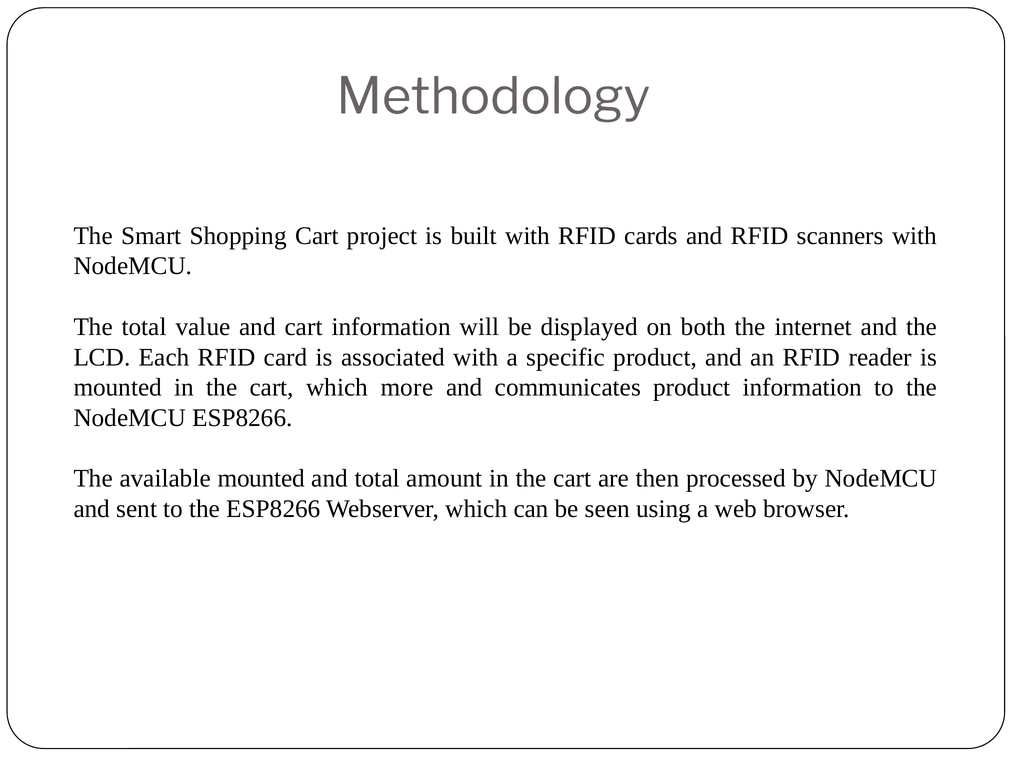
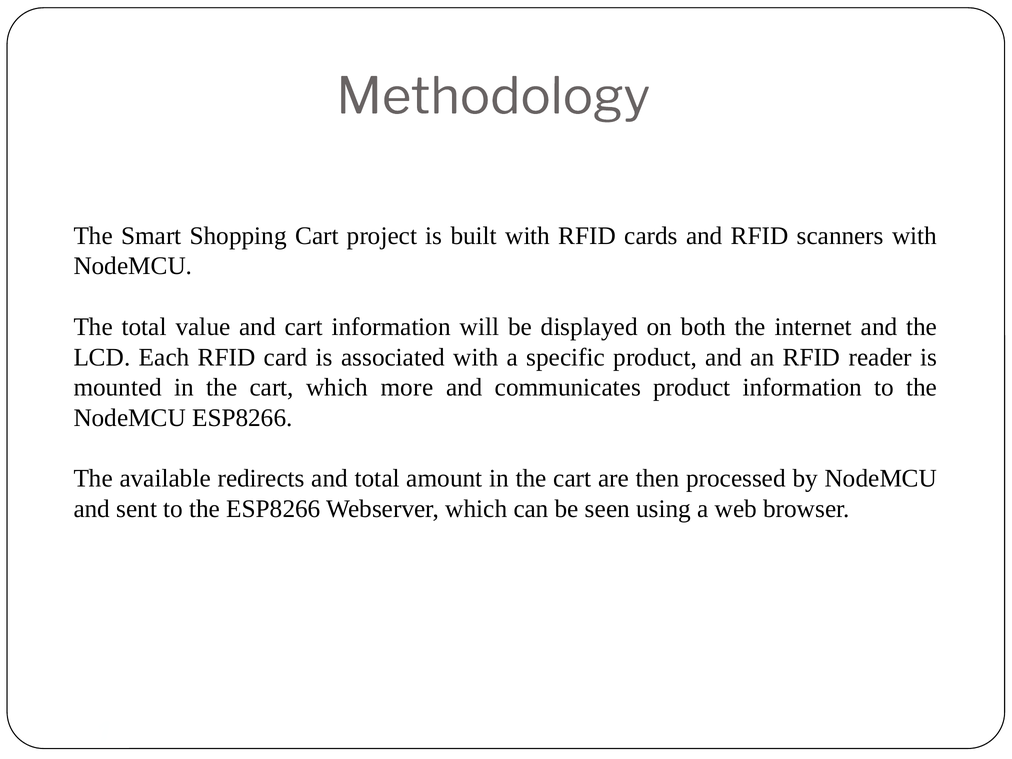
available mounted: mounted -> redirects (261, 479)
